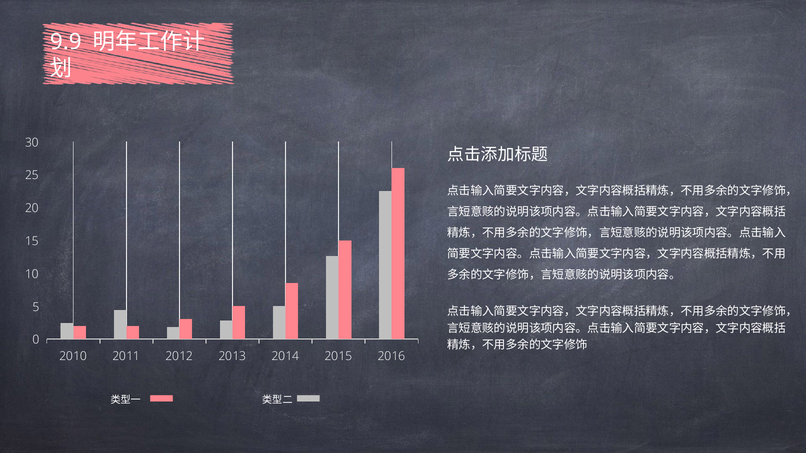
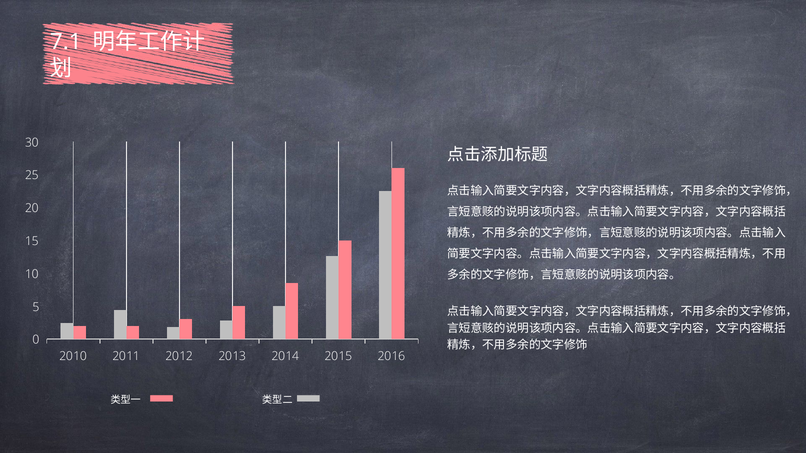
9.9: 9.9 -> 7.1 (66, 42)
